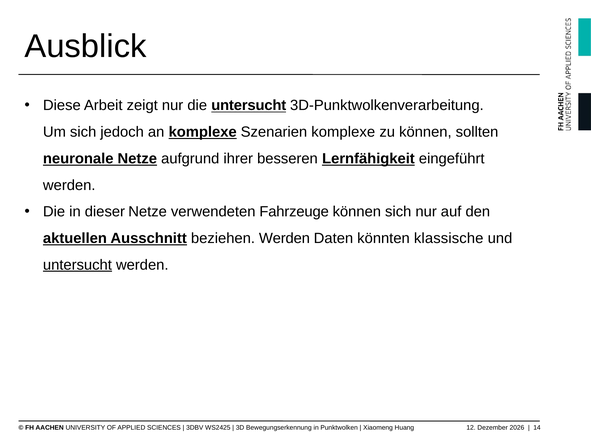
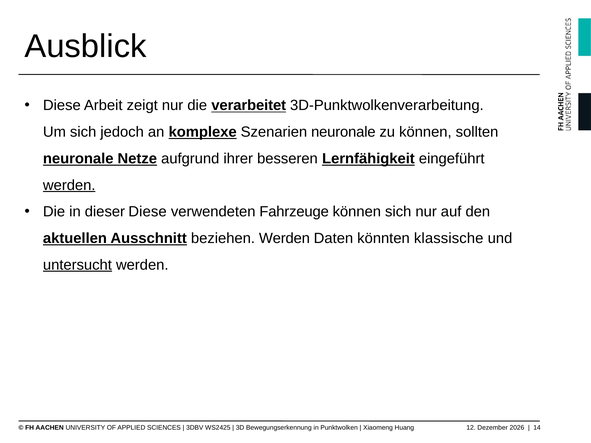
die untersucht: untersucht -> verarbeitet (249, 105)
Szenarien komplexe: komplexe -> neuronale (343, 132)
werden underline: none -> present (69, 185)
dieser Netze: Netze -> Diese (148, 212)
